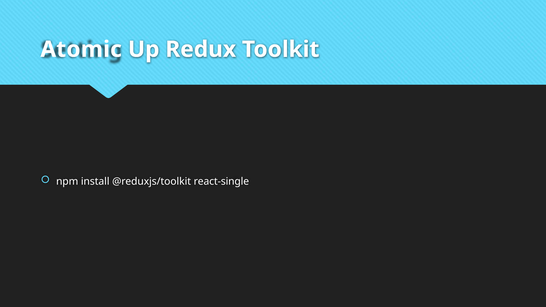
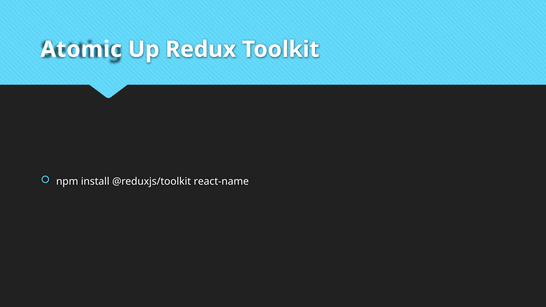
react-single: react-single -> react-name (221, 182)
